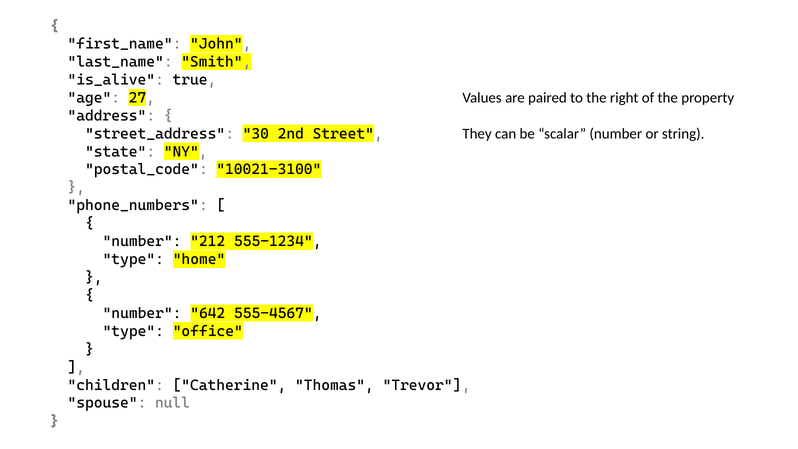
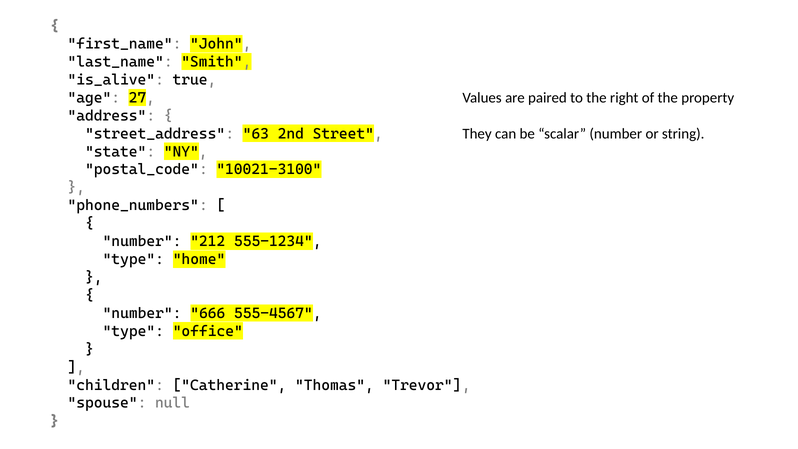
30: 30 -> 63 (256, 134)
642: 642 -> 666 (208, 313)
